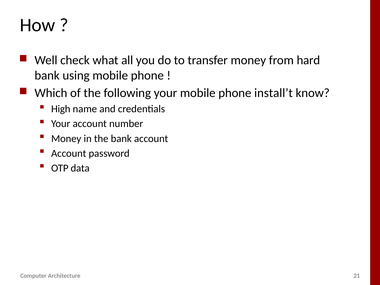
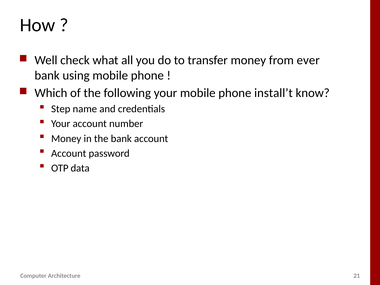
hard: hard -> ever (308, 60)
High: High -> Step (61, 109)
